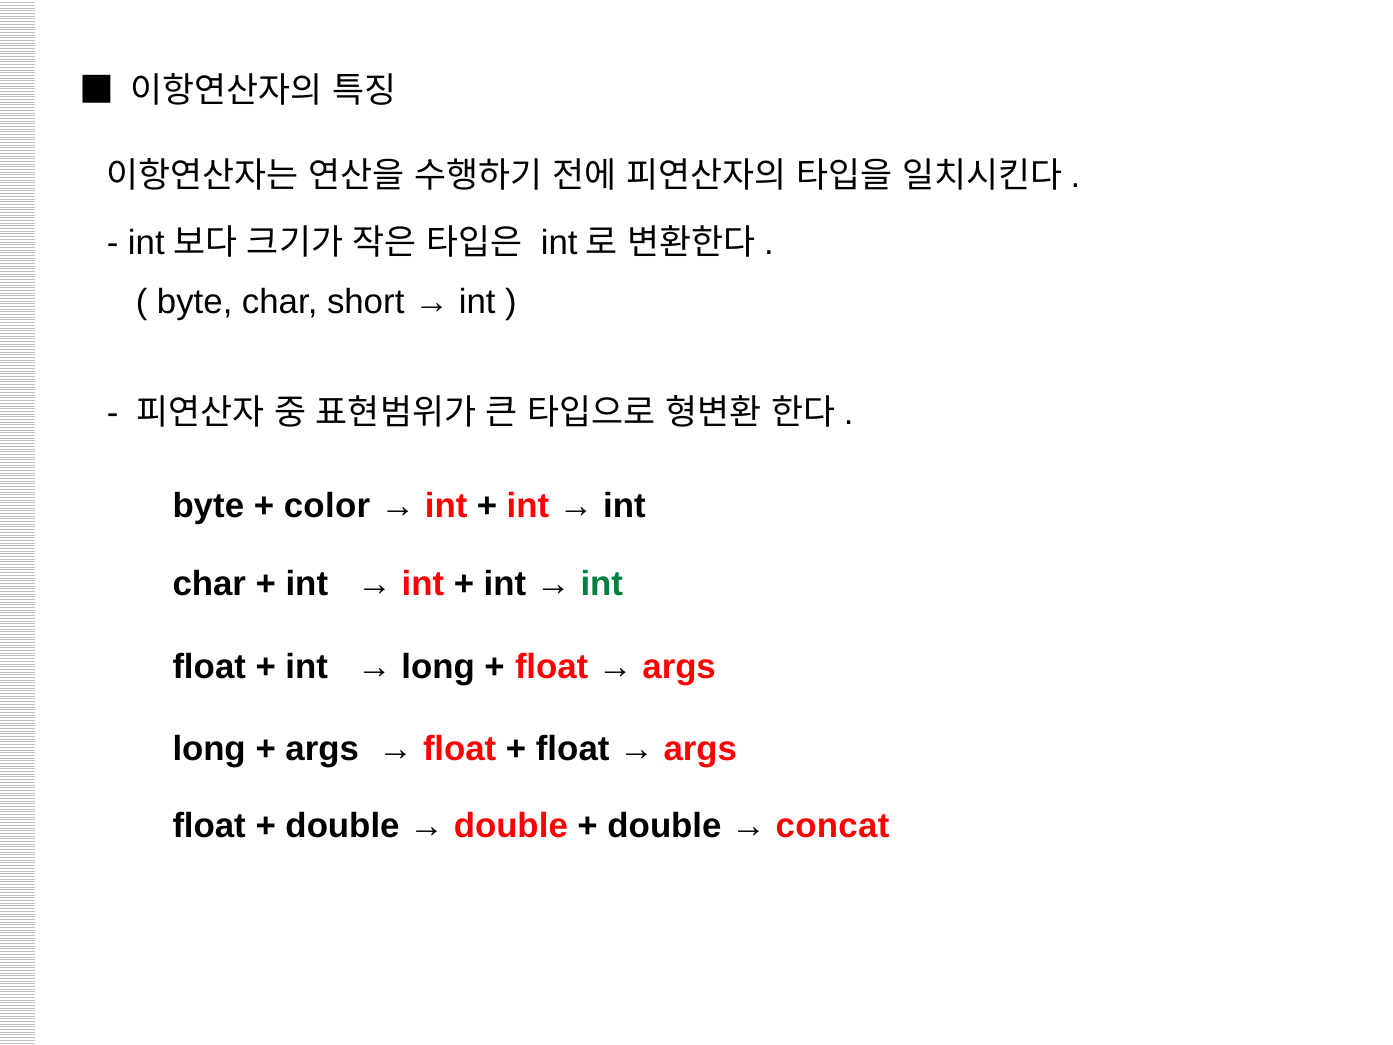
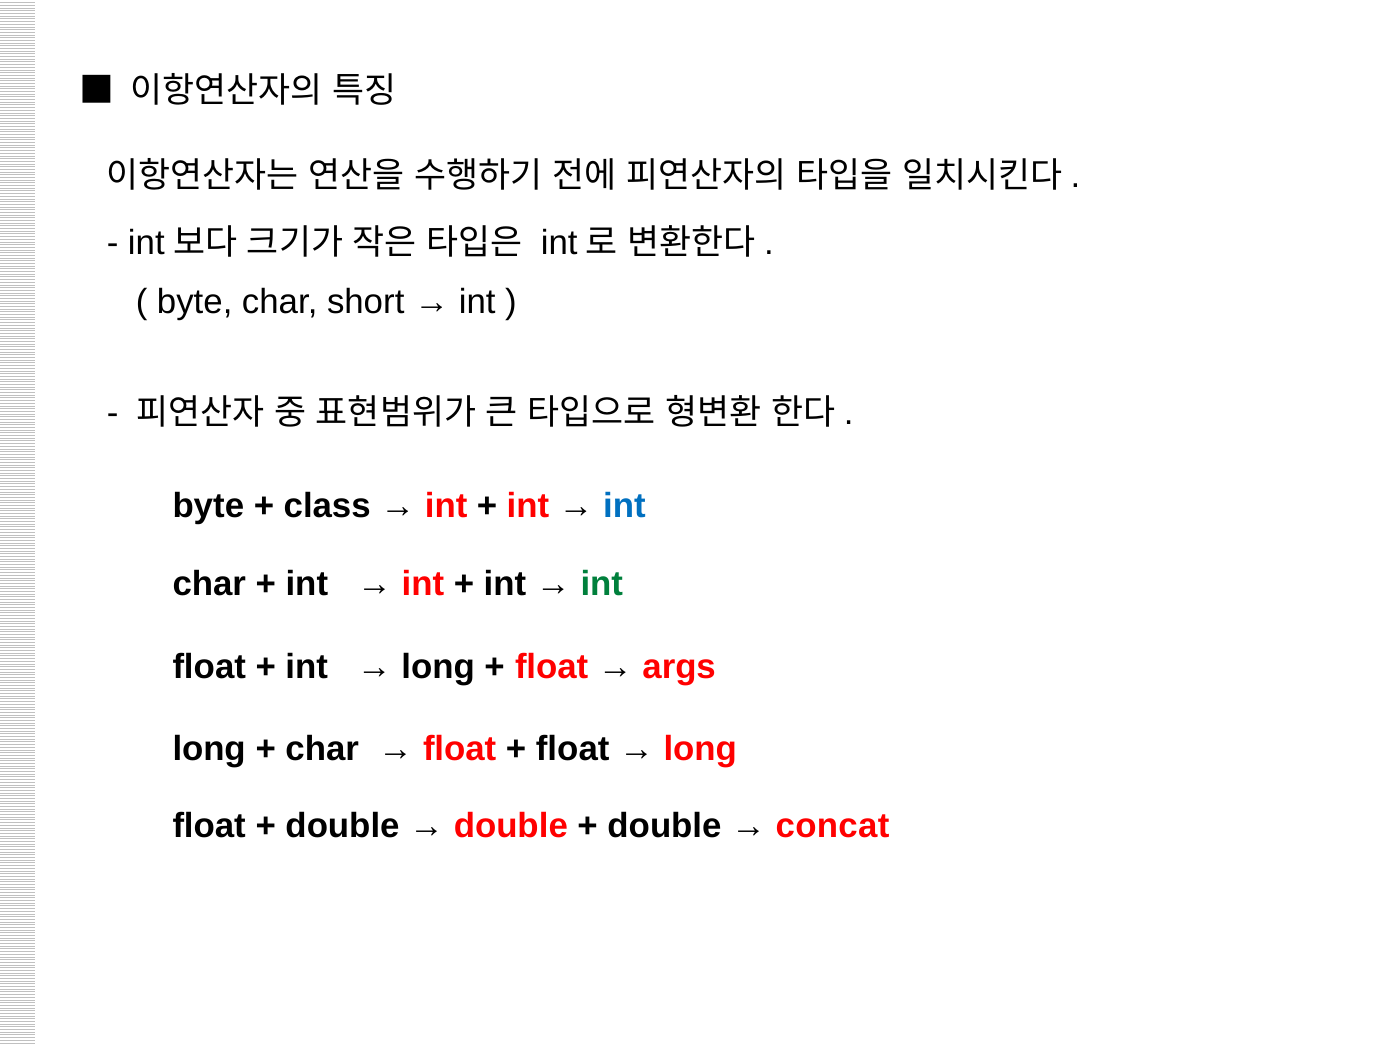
color: color -> class (327, 506)
int colour: black -> blue (624, 506)
args: args -> char (322, 749)
args: args -> long (700, 749)
